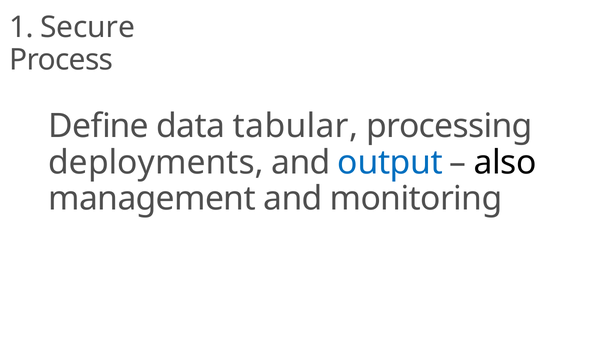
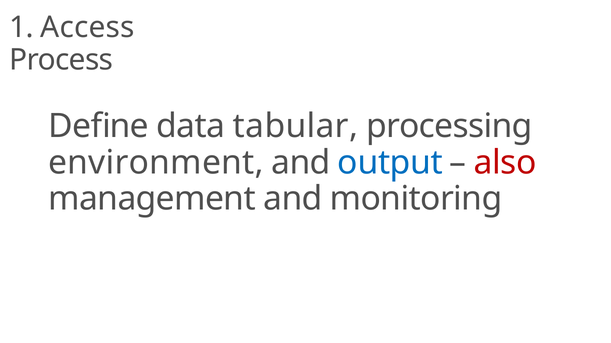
Secure: Secure -> Access (87, 28)
deployments: deployments -> environment (156, 163)
also colour: black -> red (505, 163)
